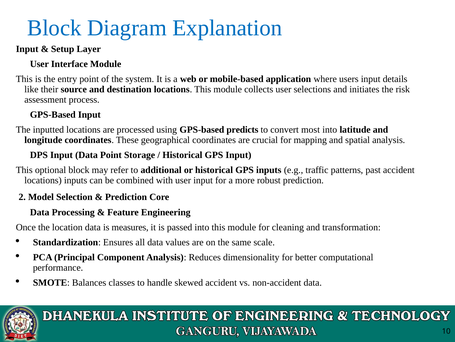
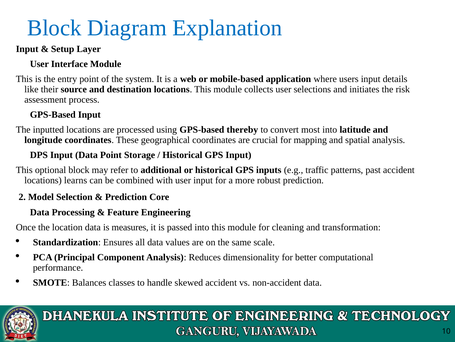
predicts: predicts -> thereby (242, 129)
locations inputs: inputs -> learns (76, 180)
